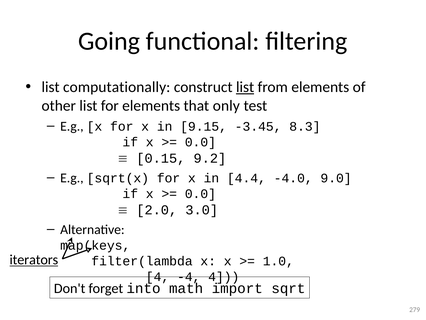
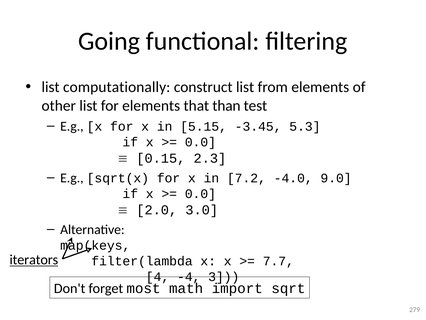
list underline: present -> none (245, 87)
only: only -> than (226, 105)
9.15: 9.15 -> 5.15 (204, 126)
8.3: 8.3 -> 5.3 (305, 126)
9.2: 9.2 -> 2.3 (210, 158)
4.4: 4.4 -> 7.2 (246, 178)
1.0: 1.0 -> 7.7 (278, 261)
-4 4: 4 -> 3 (224, 276)
into: into -> most (143, 288)
